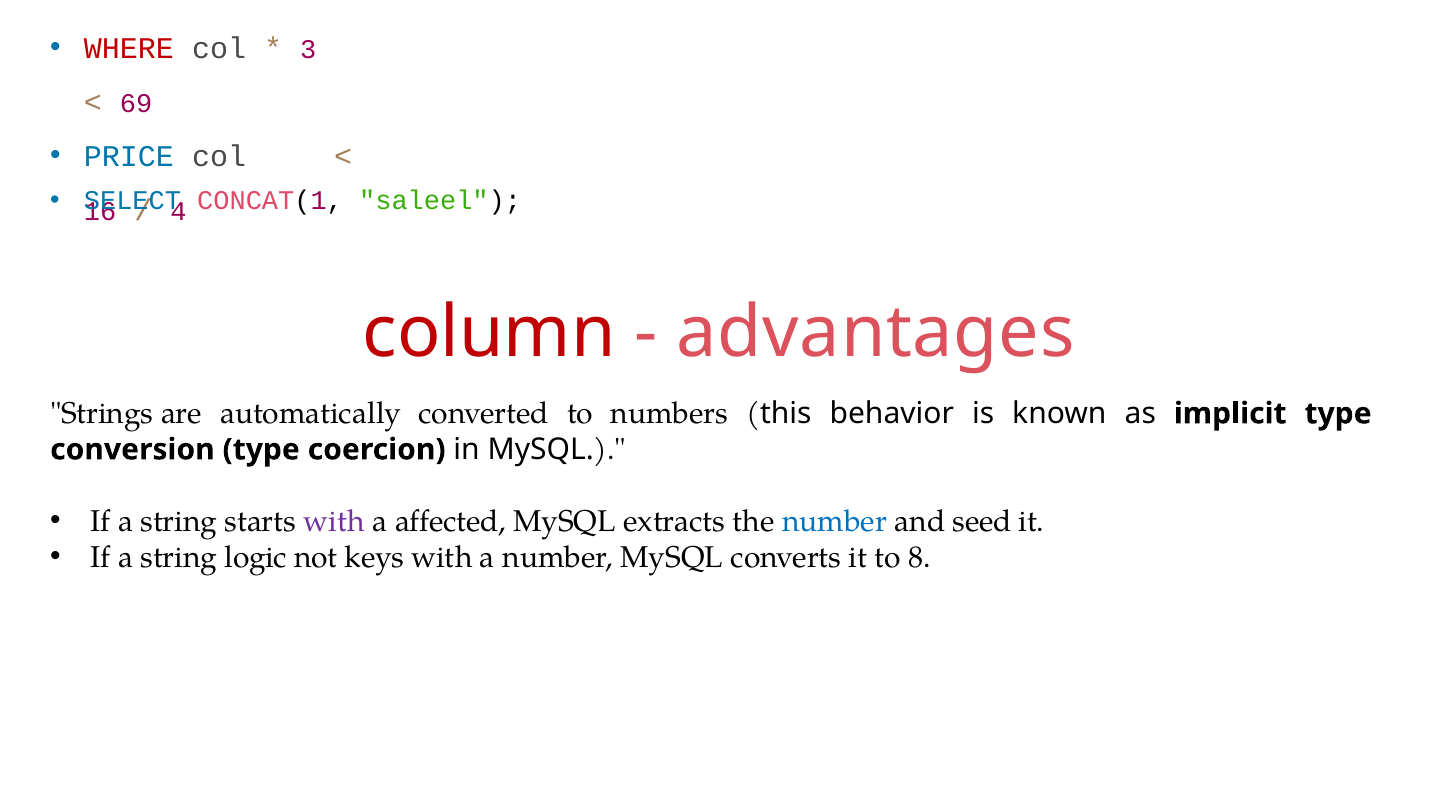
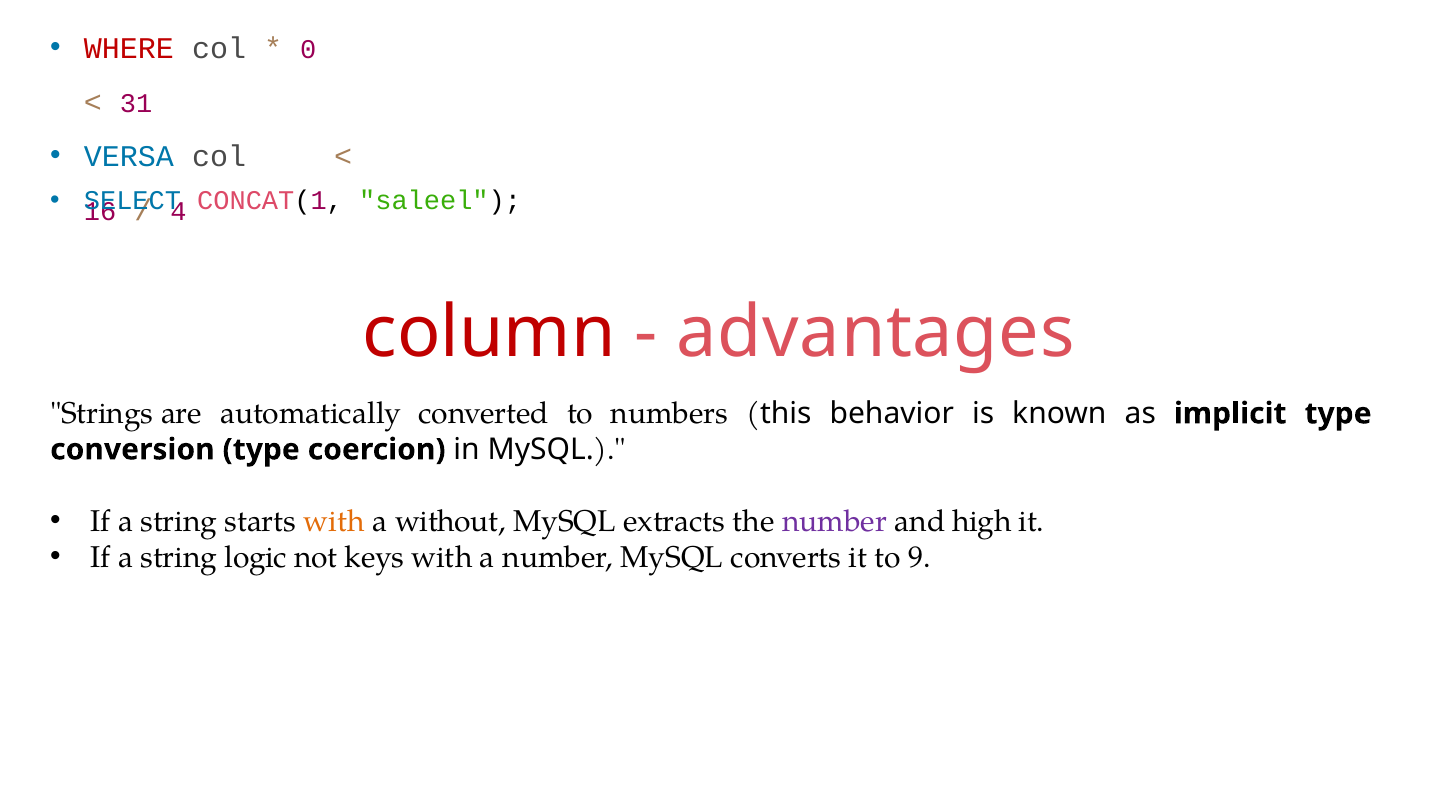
3: 3 -> 0 (308, 50)
69: 69 -> 31 (136, 104)
PRICE: PRICE -> VERSA (129, 157)
with colour: purple -> orange (334, 521)
affected: affected -> without (450, 521)
number colour: blue -> purple (835, 521)
seed: seed -> high (982, 521)
8: 8 -> 9 (919, 557)
